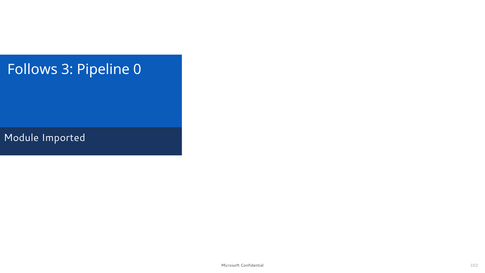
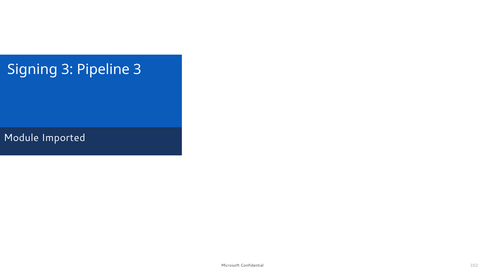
Follows: Follows -> Signing (32, 69)
Pipeline 0: 0 -> 3 (137, 69)
